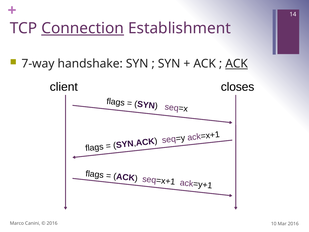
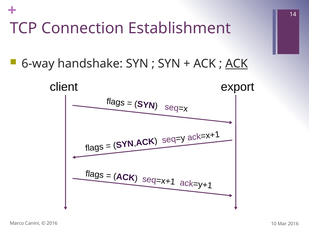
Connection underline: present -> none (83, 28)
7-way: 7-way -> 6-way (38, 64)
closes: closes -> export (237, 87)
